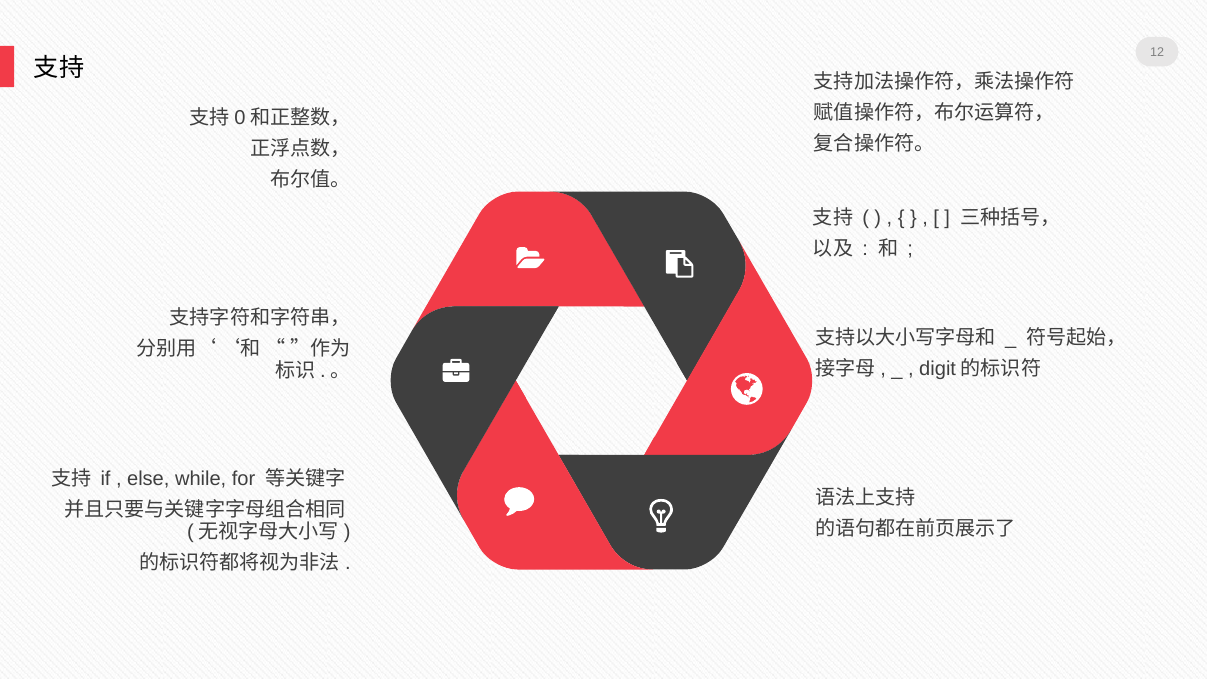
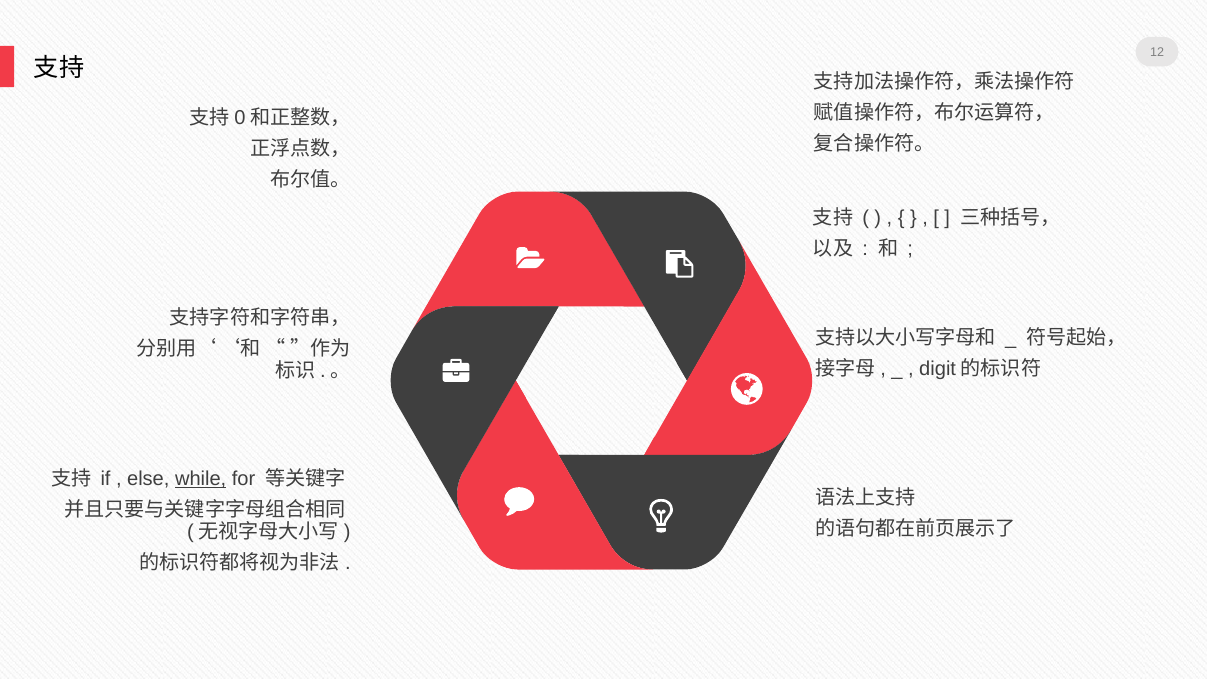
while underline: none -> present (201, 479)
